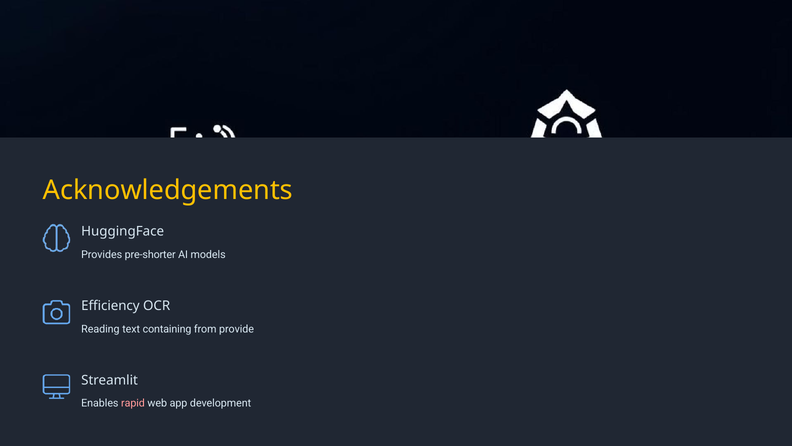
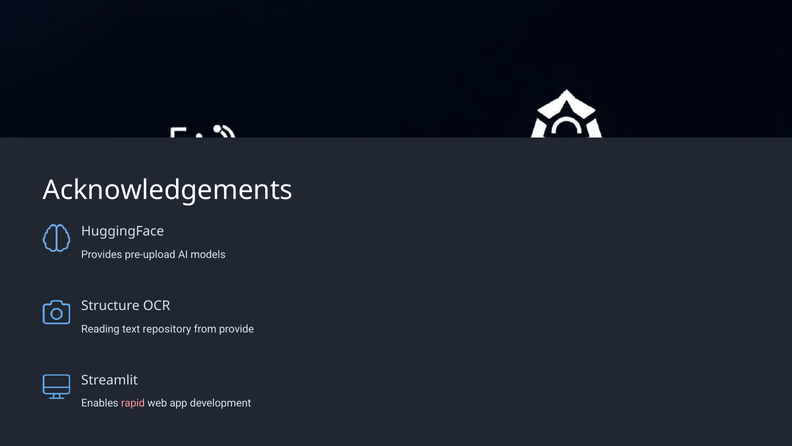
Acknowledgements colour: yellow -> white (168, 190)
pre-shorter: pre-shorter -> pre-upload (150, 254)
Efficiency: Efficiency -> Structure (110, 306)
containing: containing -> repository (167, 329)
